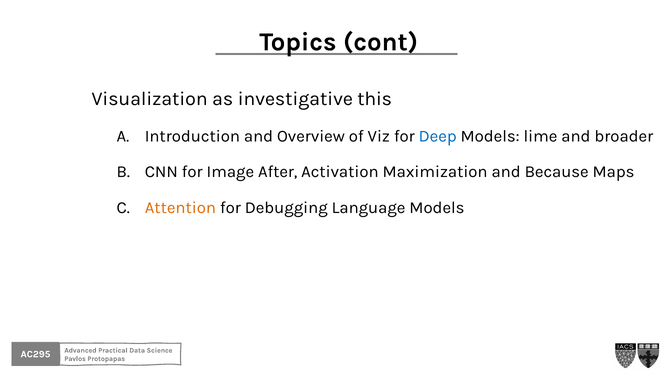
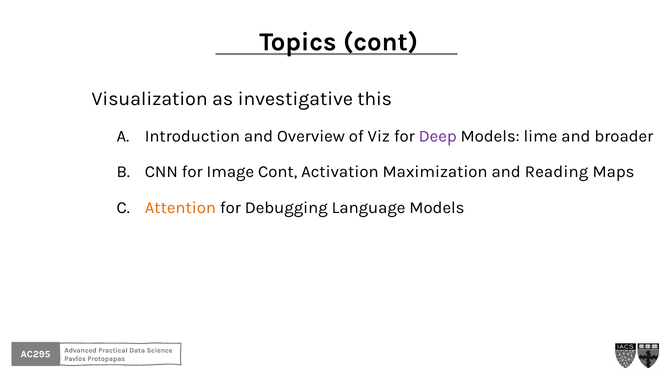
Deep colour: blue -> purple (438, 136)
Image After: After -> Cont (278, 172)
Because: Because -> Reading (557, 172)
